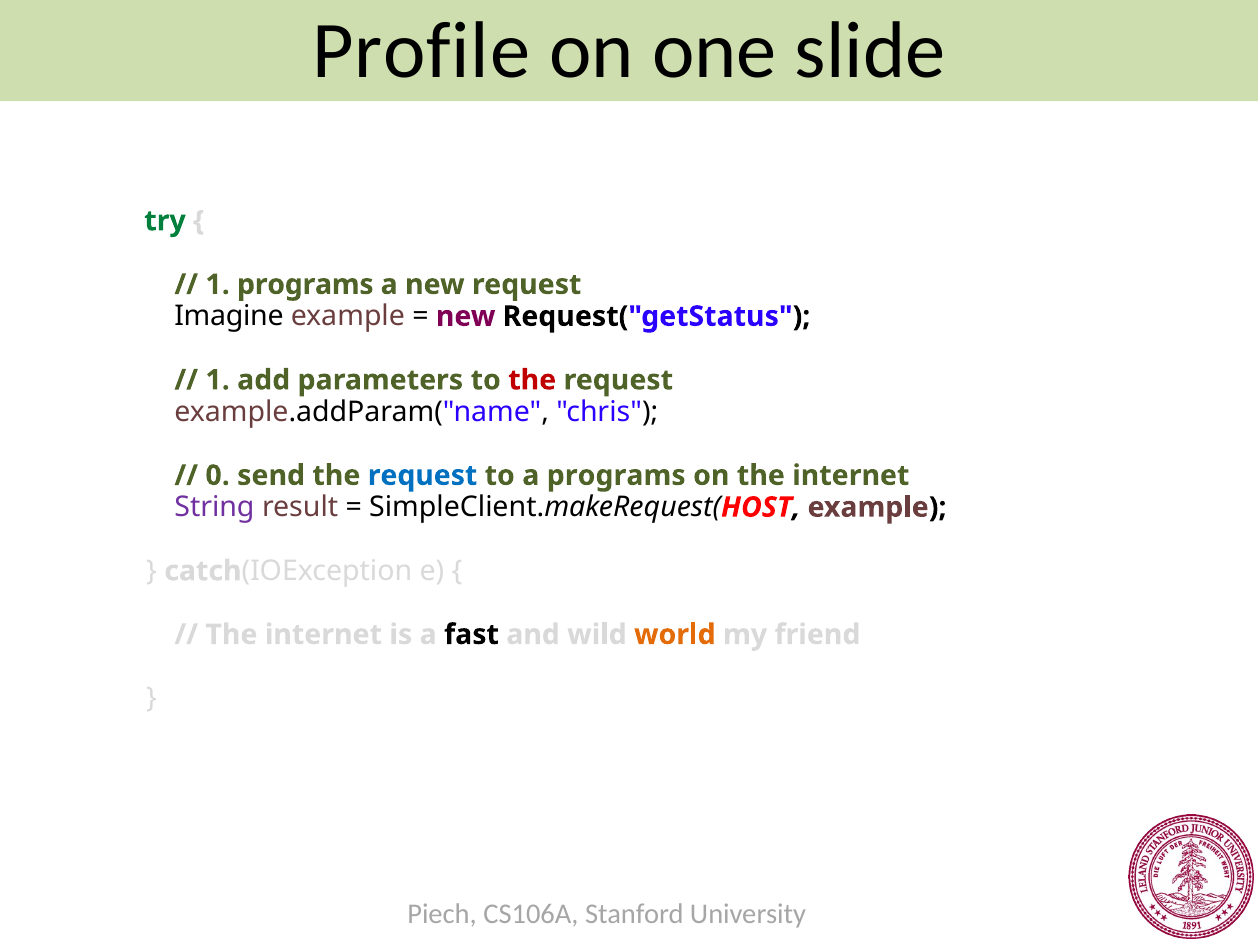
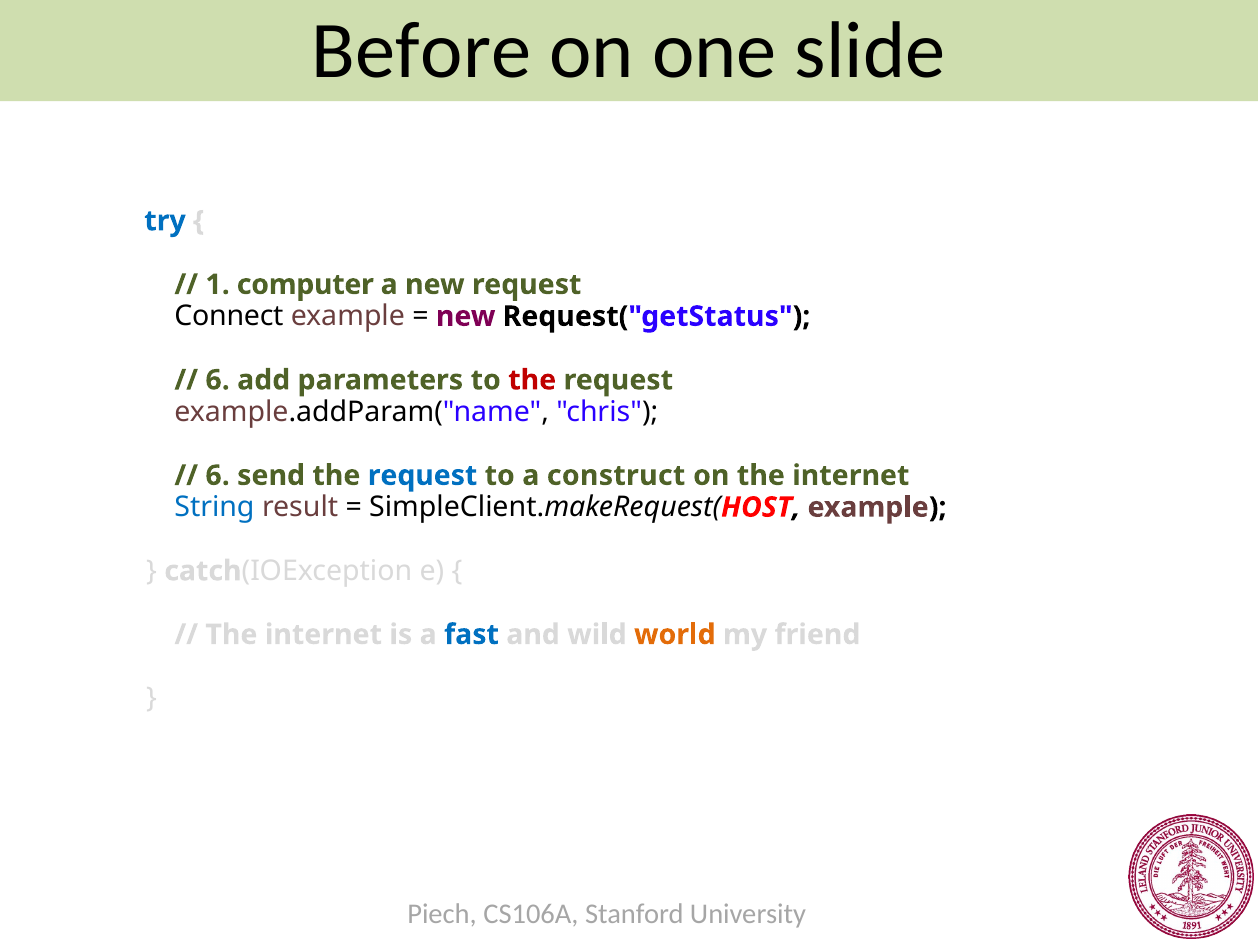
Profile: Profile -> Before (421, 51)
try colour: green -> blue (165, 221)
1 programs: programs -> computer (305, 285)
Imagine: Imagine -> Connect (229, 317)
1: 1 -> 6 (218, 380)
0: 0 -> 6 (218, 476)
a programs: programs -> construct (616, 476)
String colour: purple -> blue (214, 508)
fast colour: black -> blue (472, 635)
